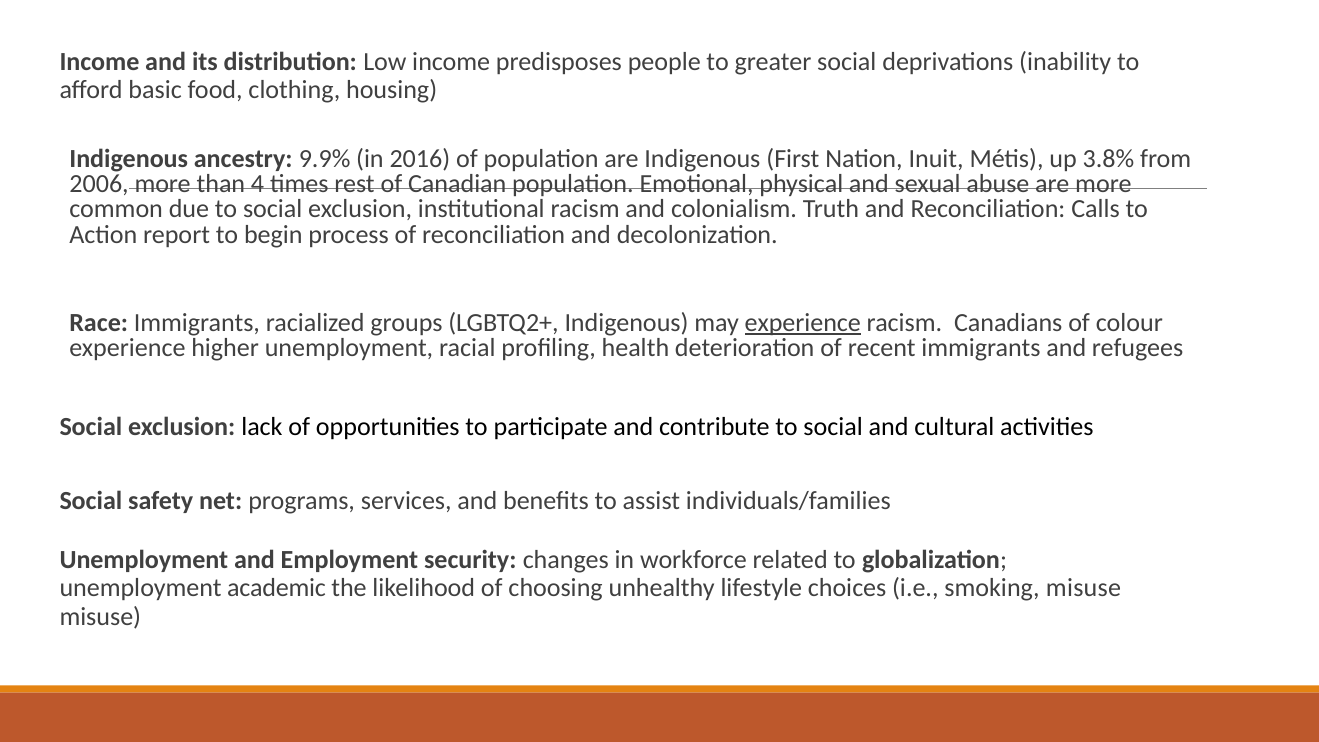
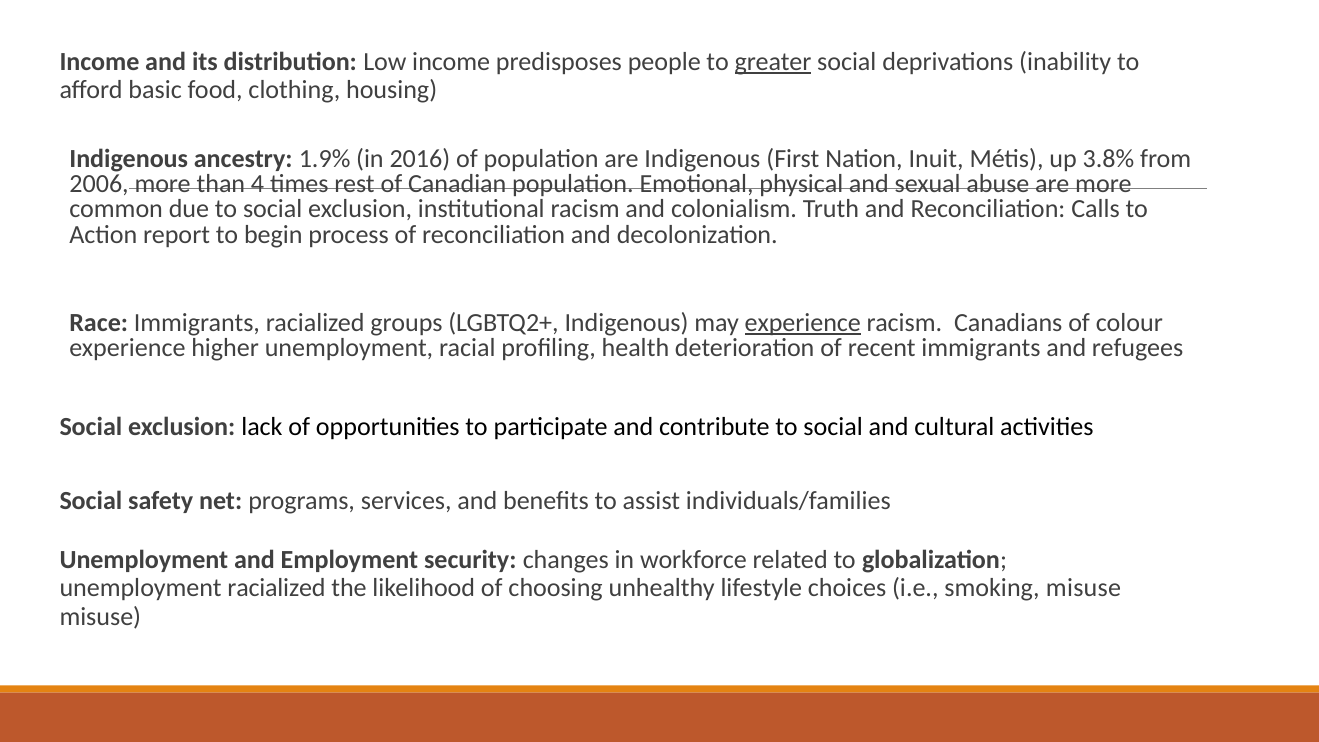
greater underline: none -> present (773, 62)
9.9%: 9.9% -> 1.9% (325, 159)
unemployment academic: academic -> racialized (277, 588)
